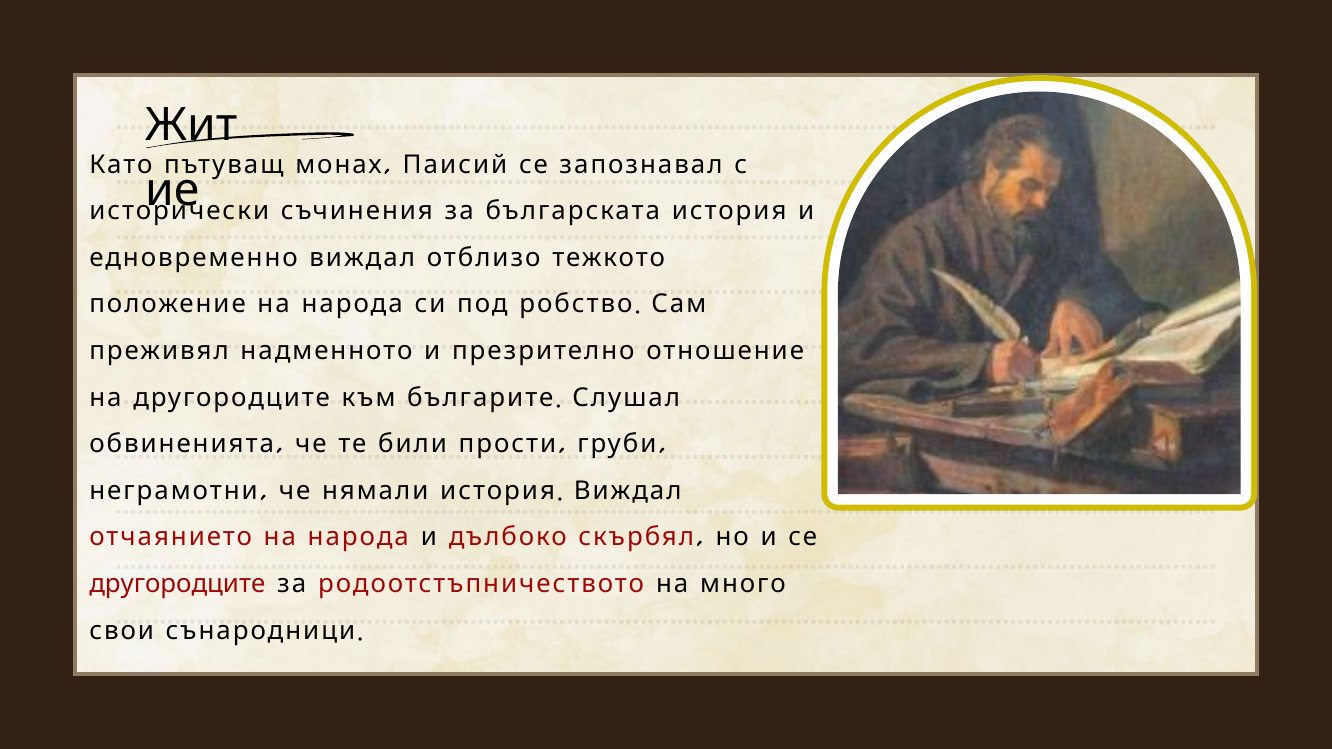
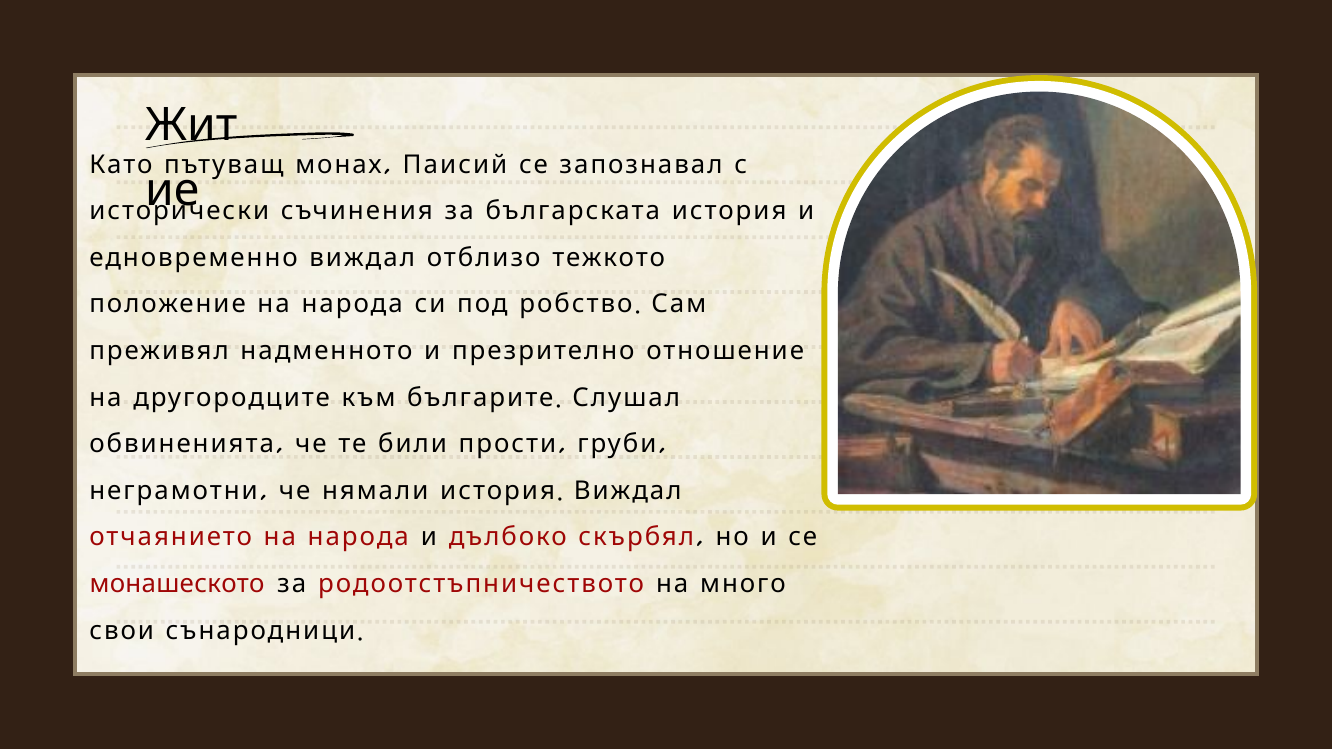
другородците: другородците -> монашеското (177, 584)
